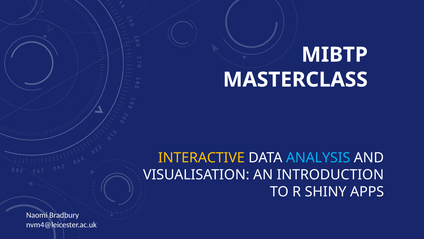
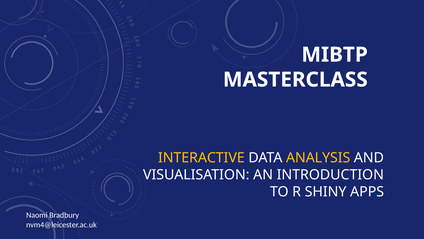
ANALYSIS colour: light blue -> yellow (318, 157)
